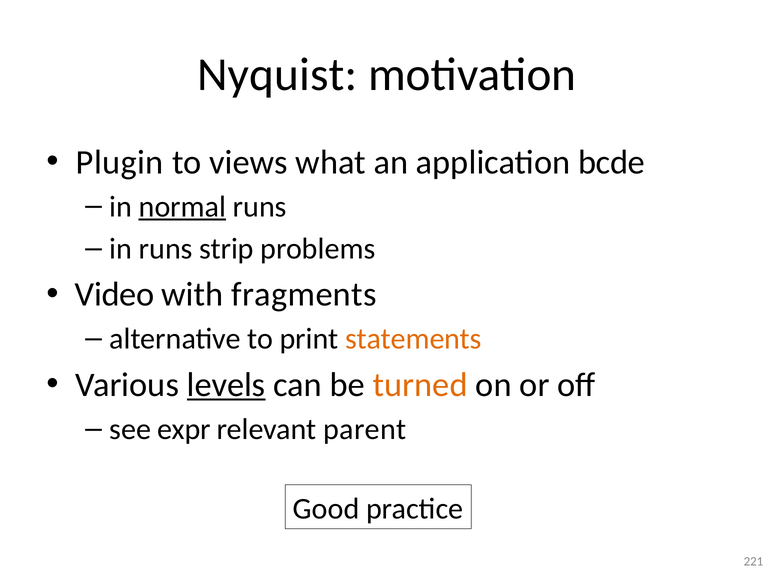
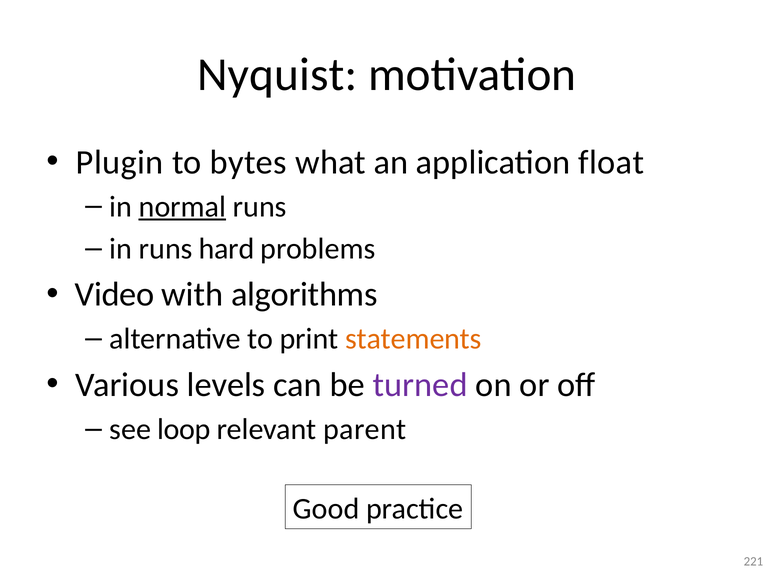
views: views -> bytes (248, 162)
bcde: bcde -> float (611, 162)
strip: strip -> hard (227, 249)
fragments: fragments -> algorithms (304, 295)
levels underline: present -> none (226, 385)
turned colour: orange -> purple (420, 385)
expr: expr -> loop (184, 430)
